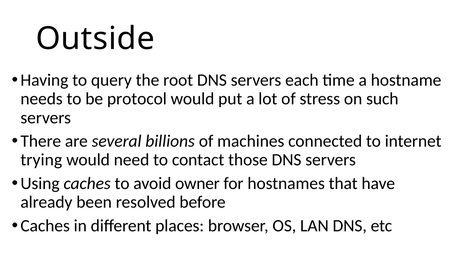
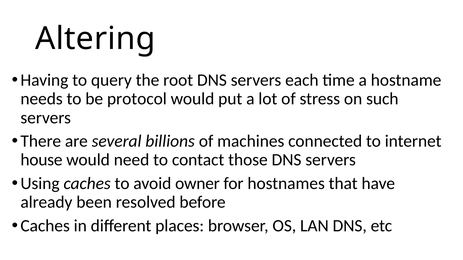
Outside: Outside -> Altering (95, 39)
trying: trying -> house (41, 160)
